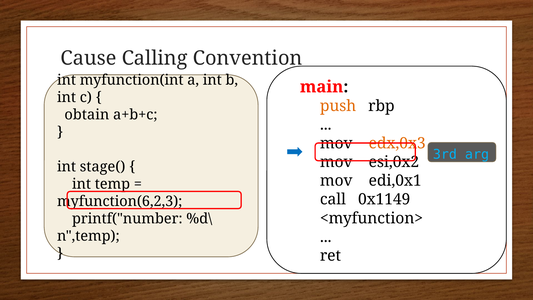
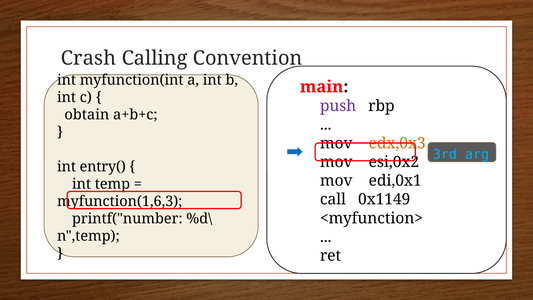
Cause: Cause -> Crash (88, 58)
push colour: orange -> purple (338, 106)
stage(: stage( -> entry( (103, 167)
myfunction(6,2,3: myfunction(6,2,3 -> myfunction(1,6,3 (120, 201)
